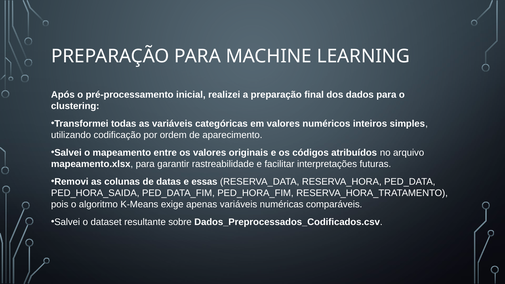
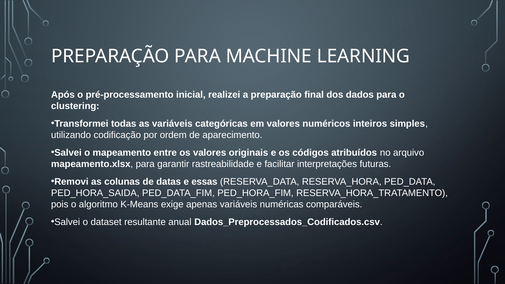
sobre: sobre -> anual (180, 222)
